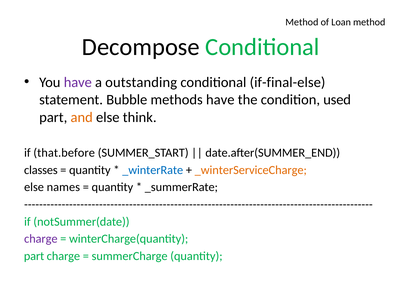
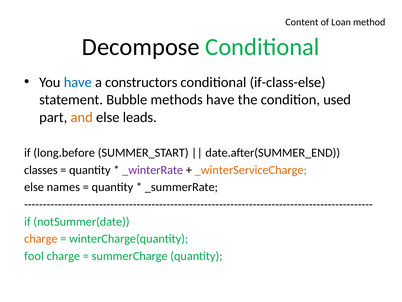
Method: Method -> Content (302, 22)
have colour: purple -> blue (78, 82)
outstanding: outstanding -> constructors (141, 82)
if-final-else: if-final-else -> if-class-else (288, 82)
think: think -> leads (140, 117)
that.before: that.before -> long.before (64, 153)
_winterRate colour: blue -> purple (153, 170)
charge colour: purple -> orange (41, 238)
part: part -> fool (34, 256)
